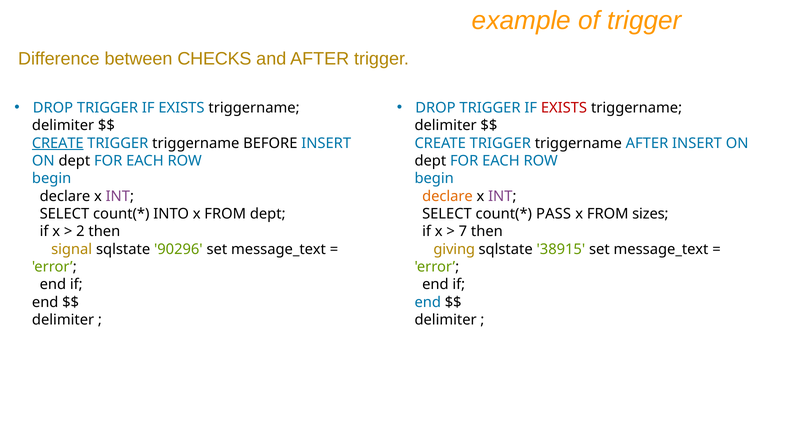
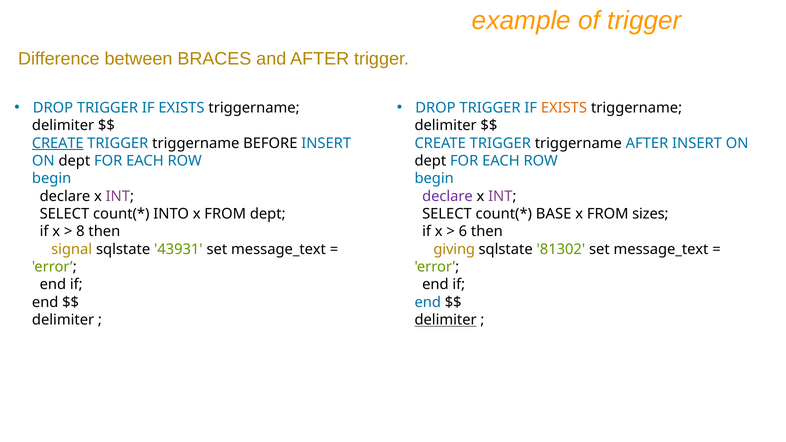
CHECKS: CHECKS -> BRACES (214, 59)
EXISTS colour: red -> orange (564, 108)
declare colour: orange -> purple (447, 196)
PASS: PASS -> BASE (554, 214)
2: 2 -> 8 (80, 232)
7: 7 -> 6 (463, 232)
90296: 90296 -> 43931 (178, 249)
38915: 38915 -> 81302 (561, 249)
delimiter underline: none -> present (446, 320)
